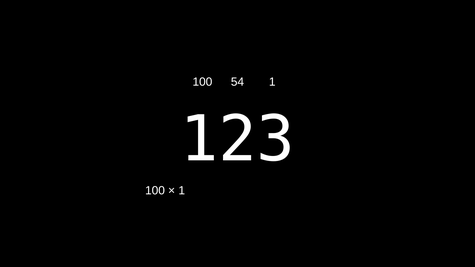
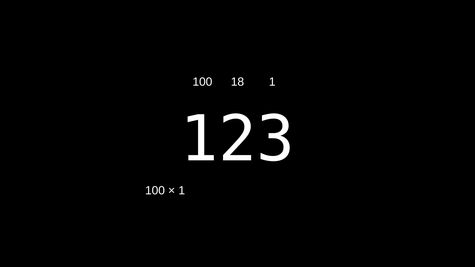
54: 54 -> 18 (237, 82)
